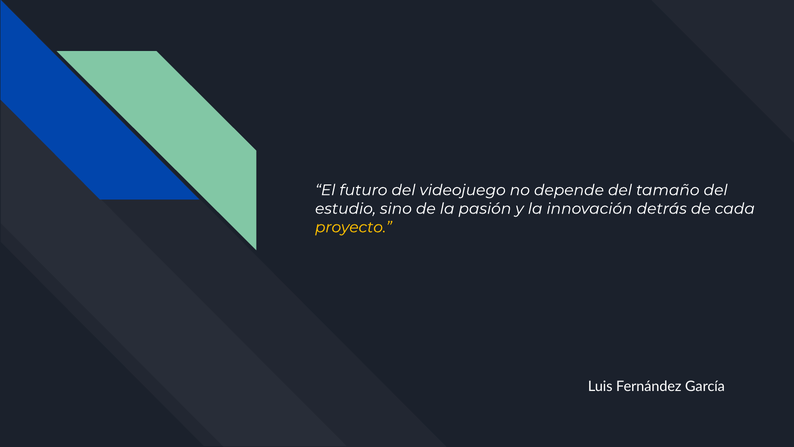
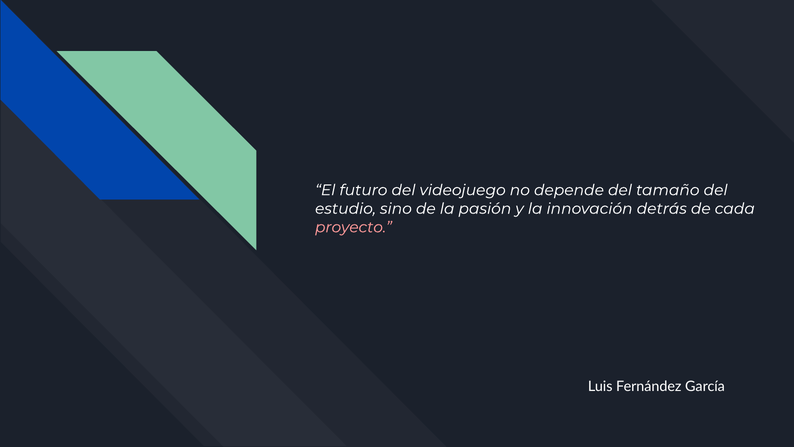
proyecto colour: yellow -> pink (353, 227)
